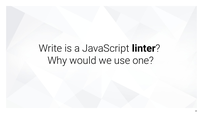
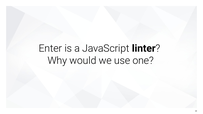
Write: Write -> Enter (50, 48)
